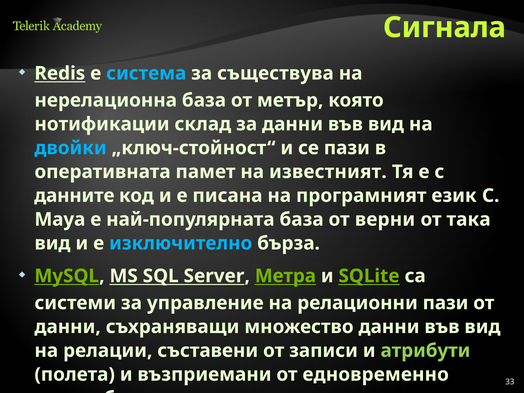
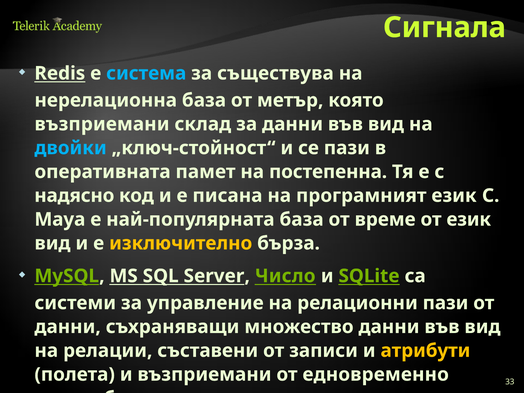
нотификации: нотификации -> възприемани (102, 124)
известният: известният -> постепенна (328, 172)
данните: данните -> надясно (74, 196)
верни: верни -> време (385, 219)
от така: така -> език (469, 219)
изключително colour: light blue -> yellow (181, 243)
Метра: Метра -> Число (285, 276)
атрибути colour: light green -> yellow (425, 351)
